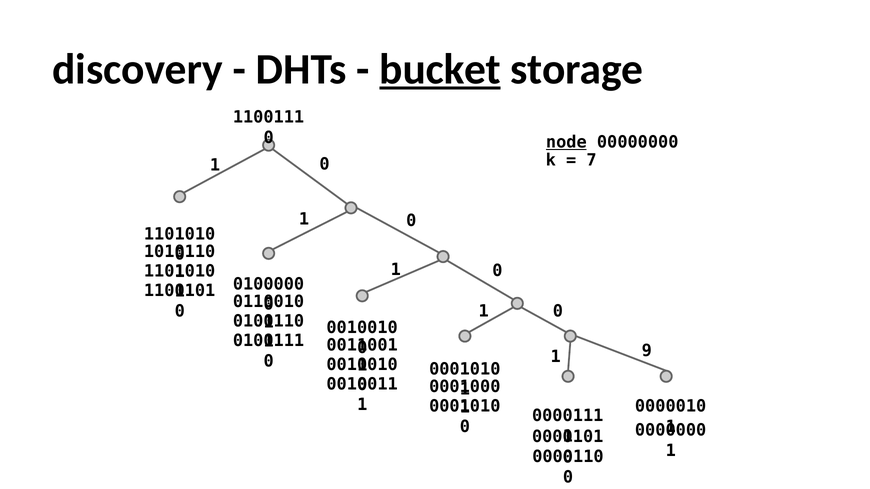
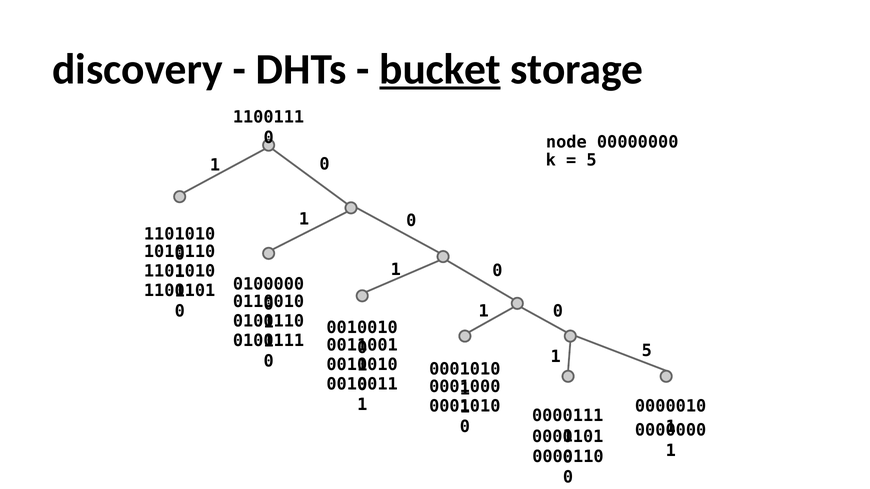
node underline: present -> none (566, 142)
7: 7 -> 5 (592, 160)
1 9: 9 -> 5 (647, 351)
